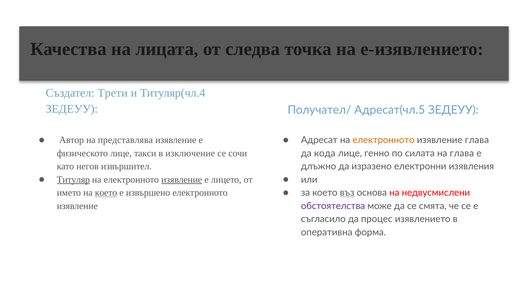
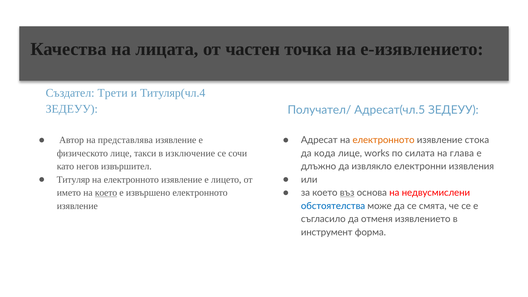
следва: следва -> частен (253, 49)
изявление глава: глава -> стока (477, 140)
генно: генно -> works (377, 153)
изразено: изразено -> извлякло (372, 166)
Титуляр underline: present -> none (73, 180)
изявление underline: present -> none (182, 180)
обстоятелства colour: purple -> blue (333, 206)
процес: процес -> отменя (377, 219)
оперативна: оперативна -> инструмент (327, 232)
